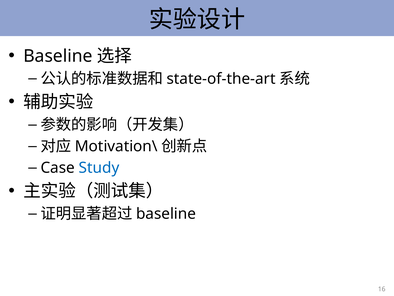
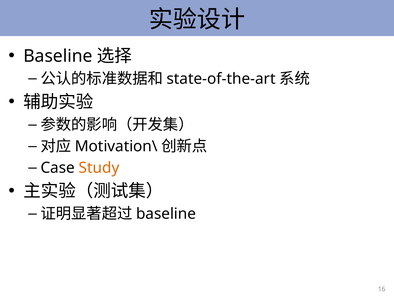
Study colour: blue -> orange (99, 168)
